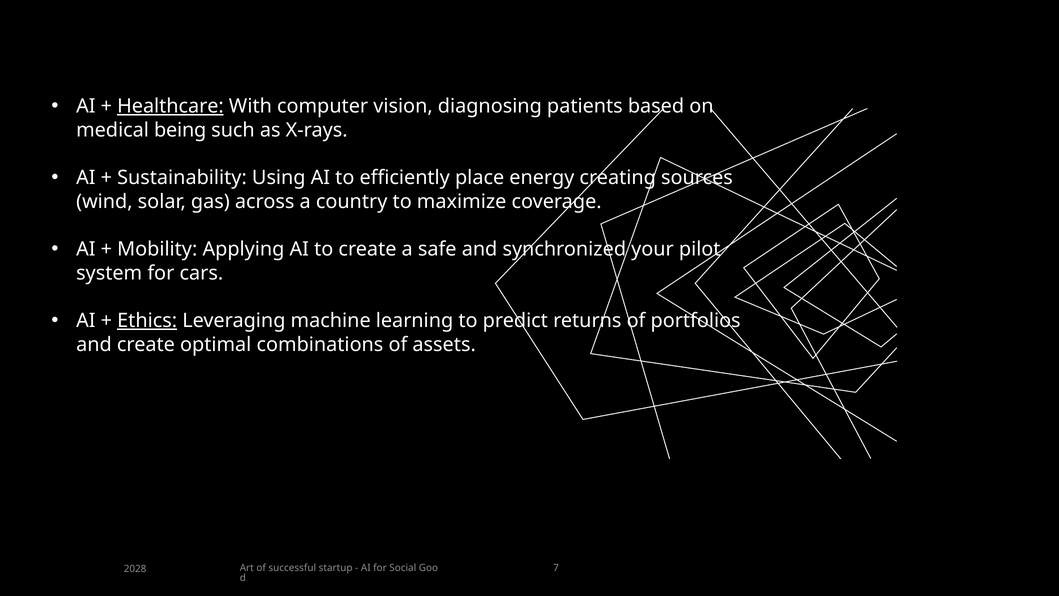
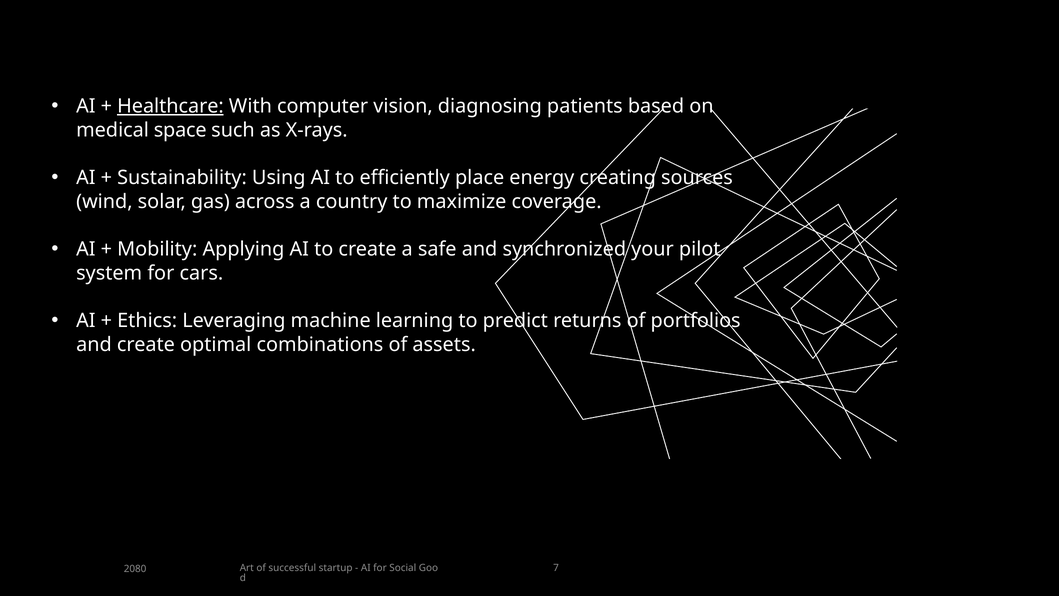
being: being -> space (180, 130)
Ethics underline: present -> none (147, 321)
2028: 2028 -> 2080 (135, 569)
